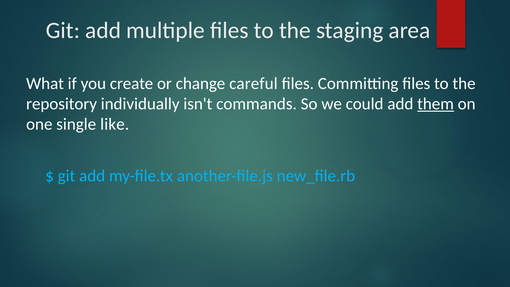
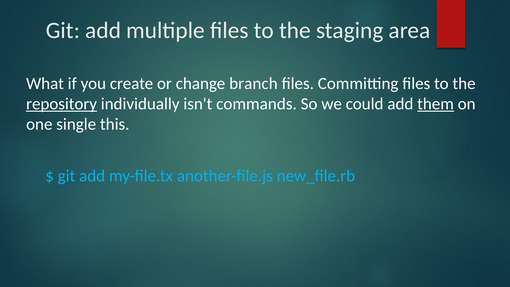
careful: careful -> branch (253, 83)
repository underline: none -> present (62, 104)
like: like -> this (115, 124)
